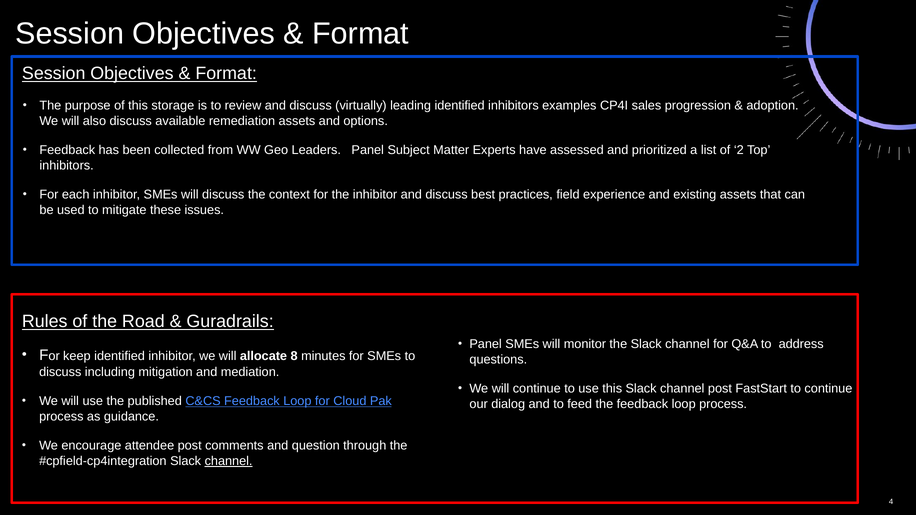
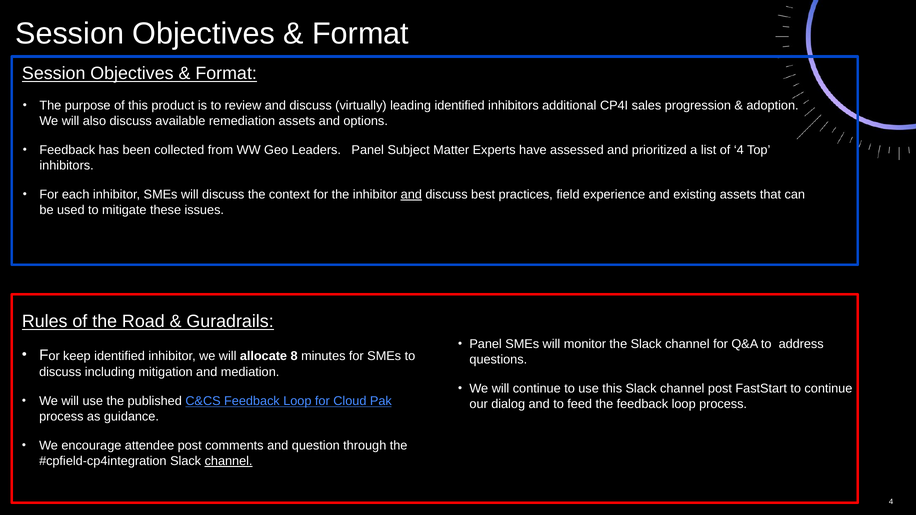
storage: storage -> product (173, 106)
examples: examples -> additional (569, 106)
of 2: 2 -> 4 (739, 150)
and underline: none -> present (411, 195)
